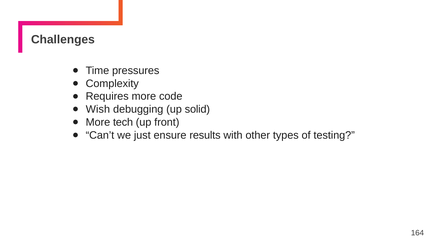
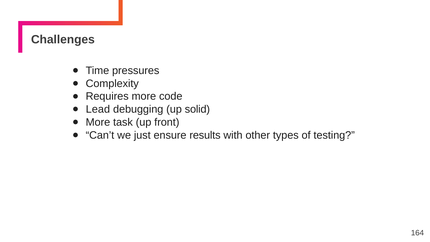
Wish: Wish -> Lead (98, 109)
tech: tech -> task (123, 122)
